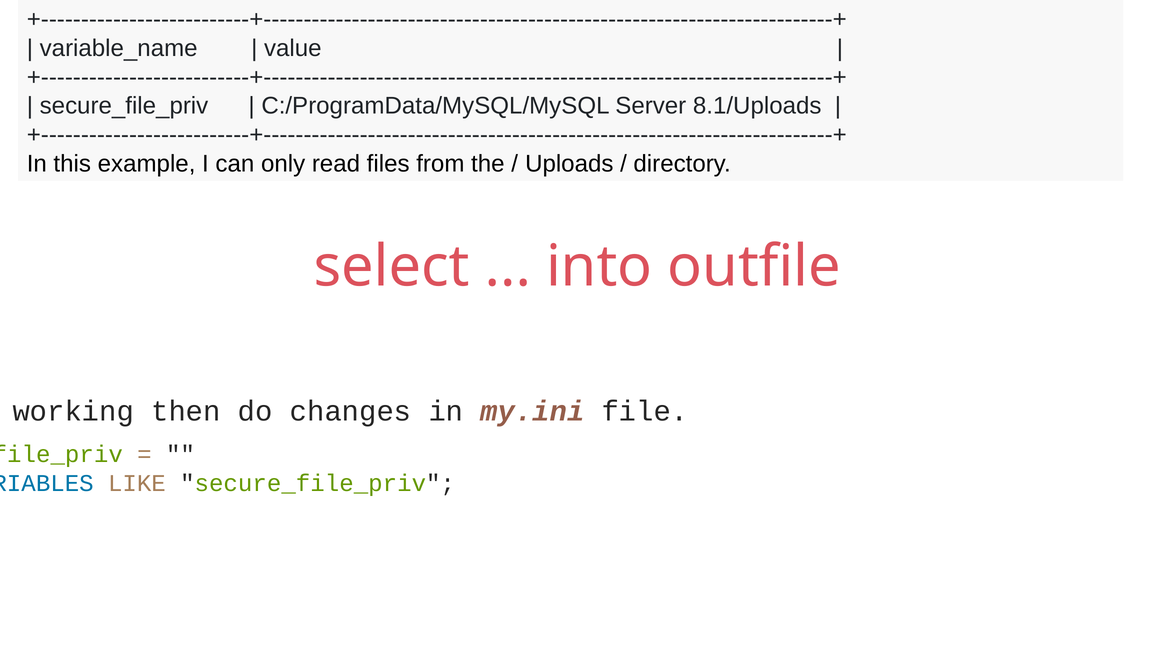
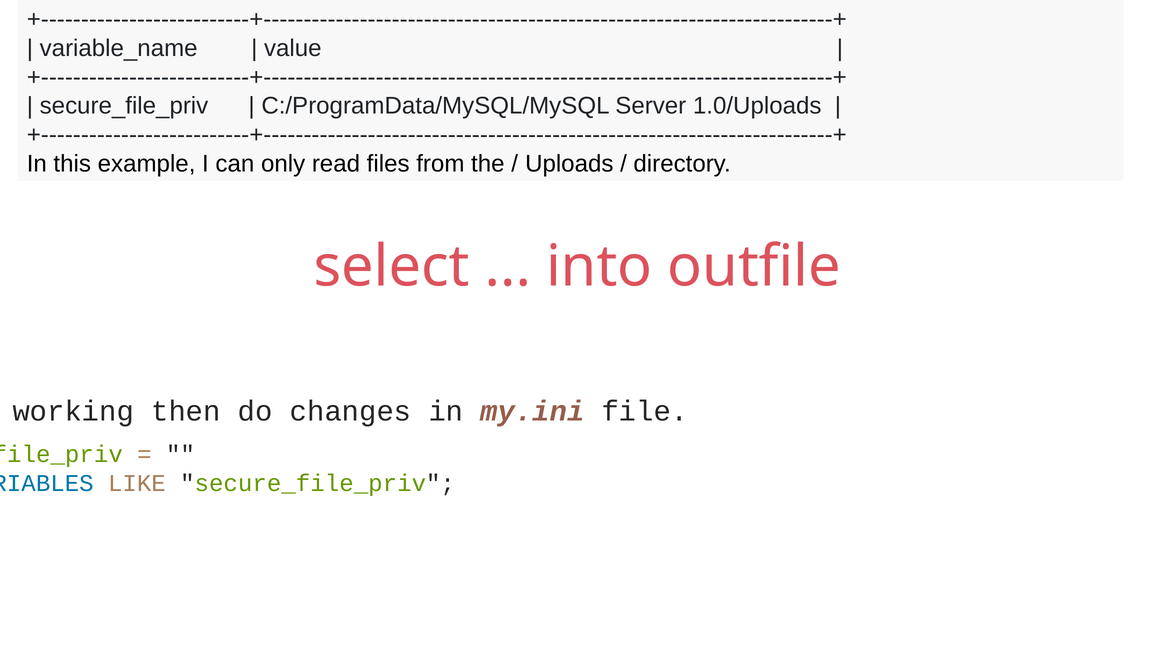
8.1/Uploads: 8.1/Uploads -> 1.0/Uploads (757, 106)
